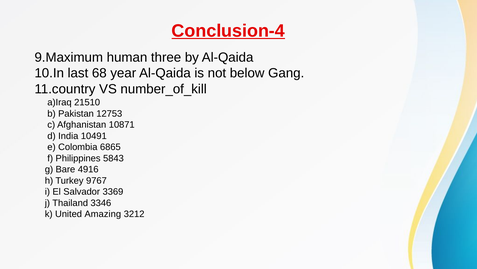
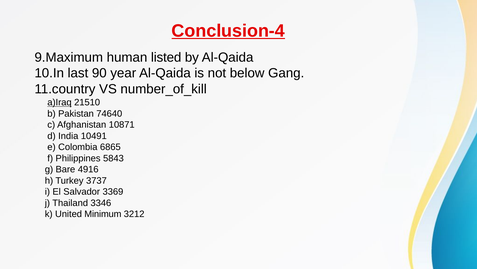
three: three -> listed (166, 57)
68: 68 -> 90 (99, 73)
a)Iraq underline: none -> present (60, 102)
12753: 12753 -> 74640 (109, 113)
9767: 9767 -> 3737 (96, 180)
Amazing: Amazing -> Minimum (103, 214)
